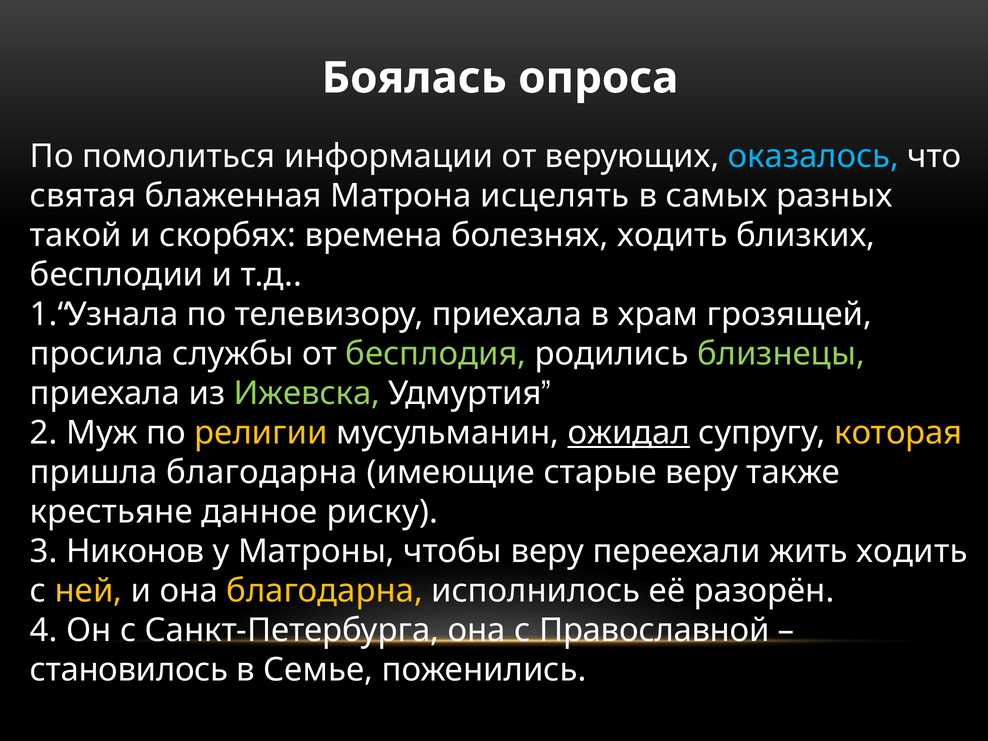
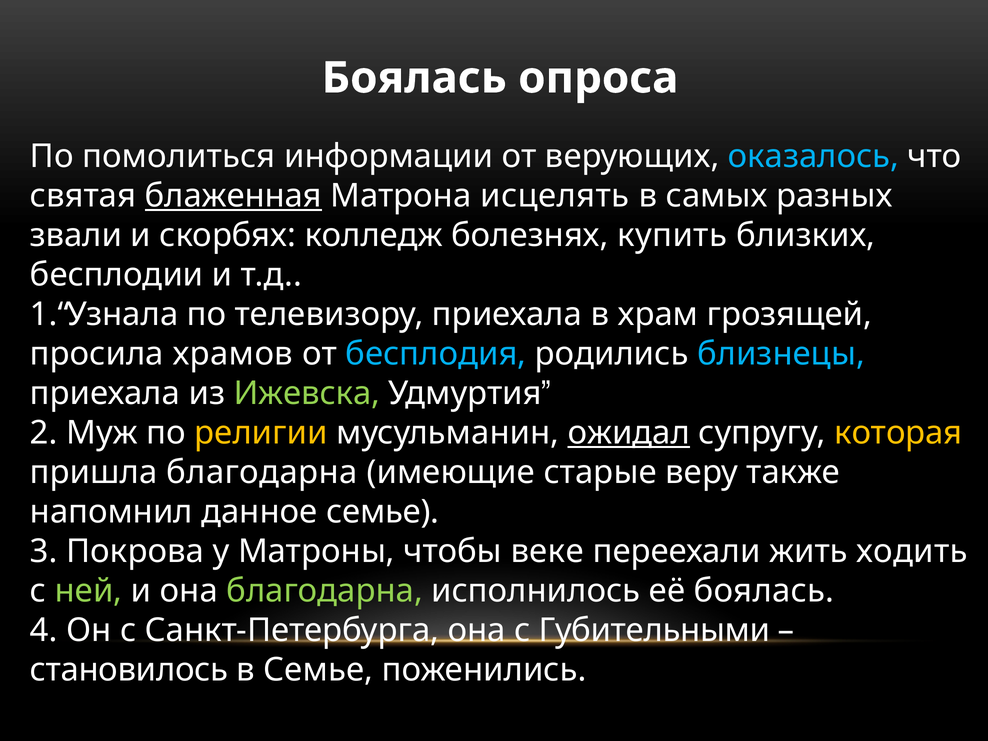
блаженная underline: none -> present (233, 196)
такой: такой -> звали (76, 235)
времена: времена -> колледж (374, 235)
болезнях ходить: ходить -> купить (672, 235)
службы: службы -> храмов (233, 354)
бесплодия colour: light green -> light blue (436, 354)
близнецы colour: light green -> light blue (781, 354)
крестьяне: крестьяне -> напомнил (111, 512)
данное риску: риску -> семье (383, 512)
Никонов: Никонов -> Покрова (135, 551)
чтобы веру: веру -> веке (547, 551)
ней colour: yellow -> light green (88, 591)
благодарна colour: yellow -> light green (325, 591)
её разорён: разорён -> боялась (764, 591)
Православной: Православной -> Губительными (654, 630)
